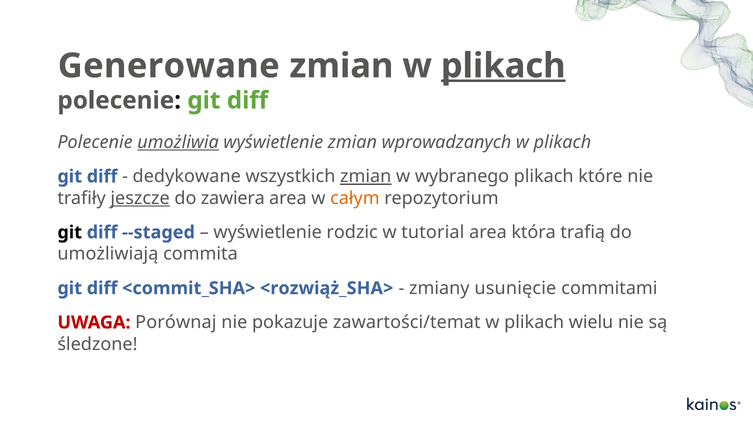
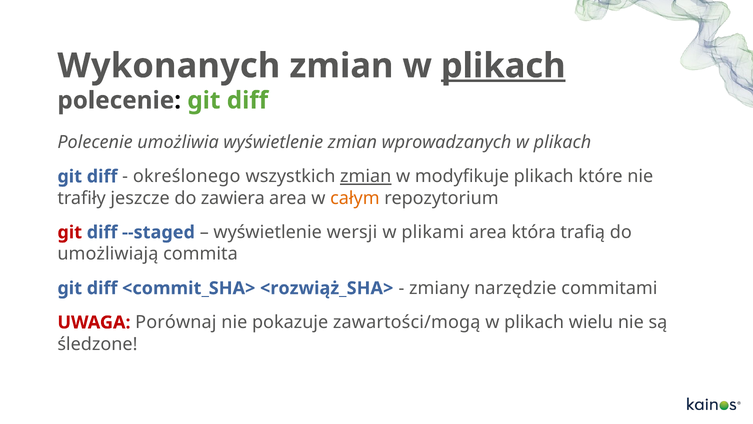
Generowane: Generowane -> Wykonanych (169, 66)
umożliwia underline: present -> none (178, 142)
dedykowane: dedykowane -> określonego (187, 176)
wybranego: wybranego -> modyfikuje (462, 176)
jeszcze underline: present -> none (140, 198)
git colour: black -> red (70, 232)
rodzic: rodzic -> wersji (352, 232)
tutorial: tutorial -> plikami (433, 232)
usunięcie: usunięcie -> narzędzie (515, 288)
zawartości/temat: zawartości/temat -> zawartości/mogą (407, 322)
